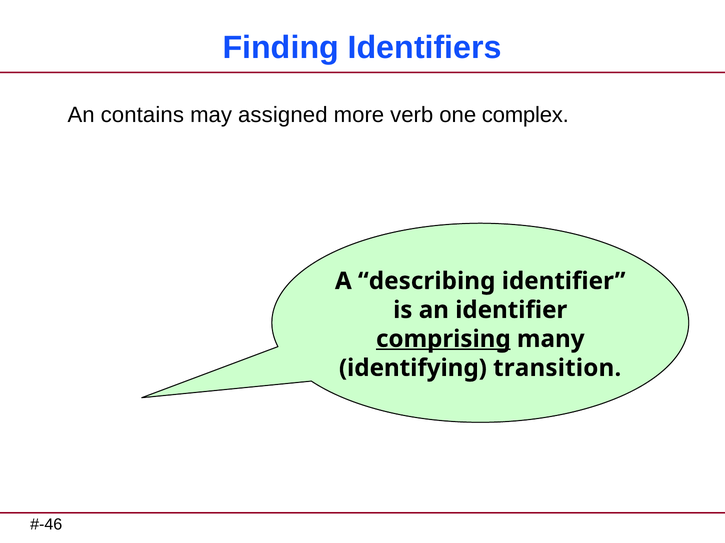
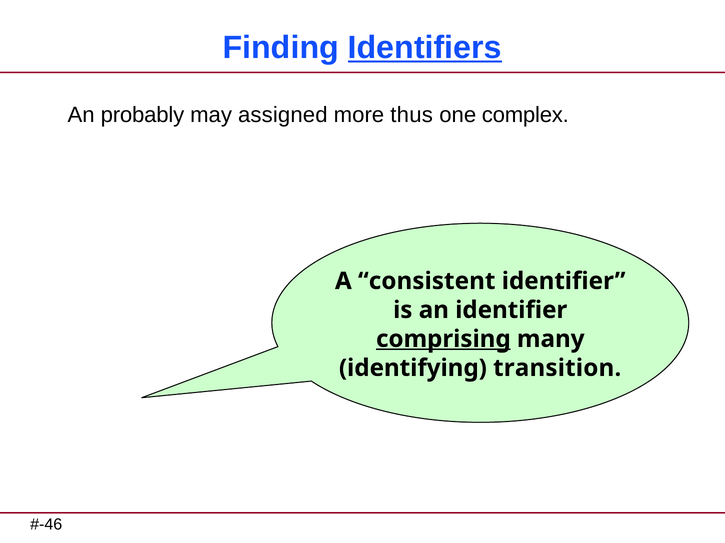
Identifiers underline: none -> present (425, 48)
contains: contains -> probably (142, 115)
verb: verb -> thus (412, 115)
describing: describing -> consistent (427, 281)
